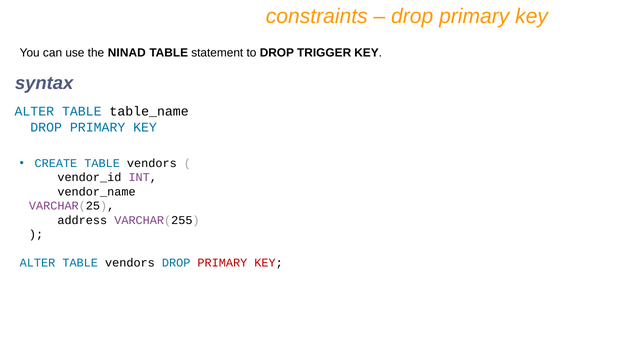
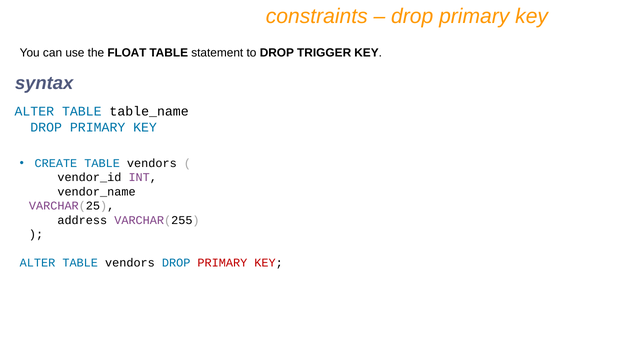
NINAD: NINAD -> FLOAT (127, 53)
